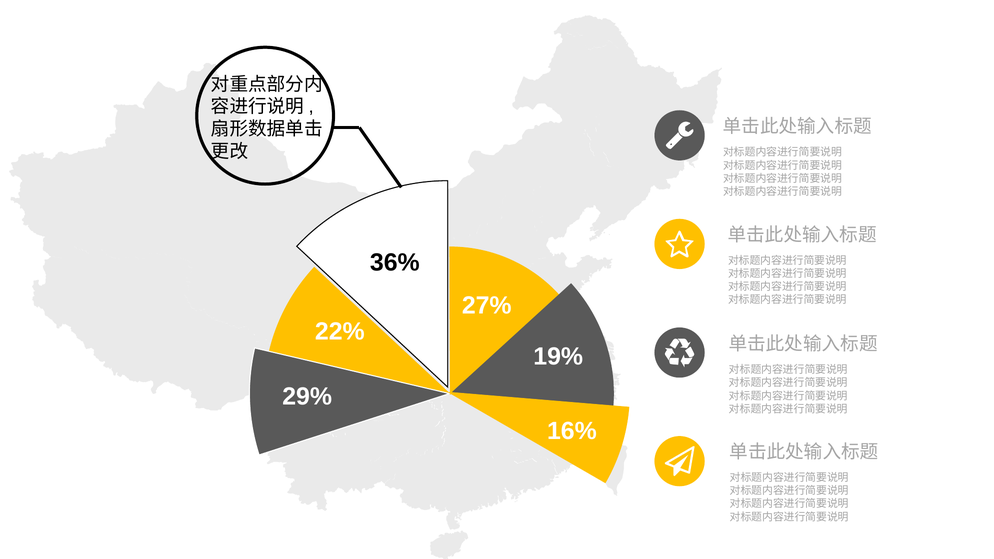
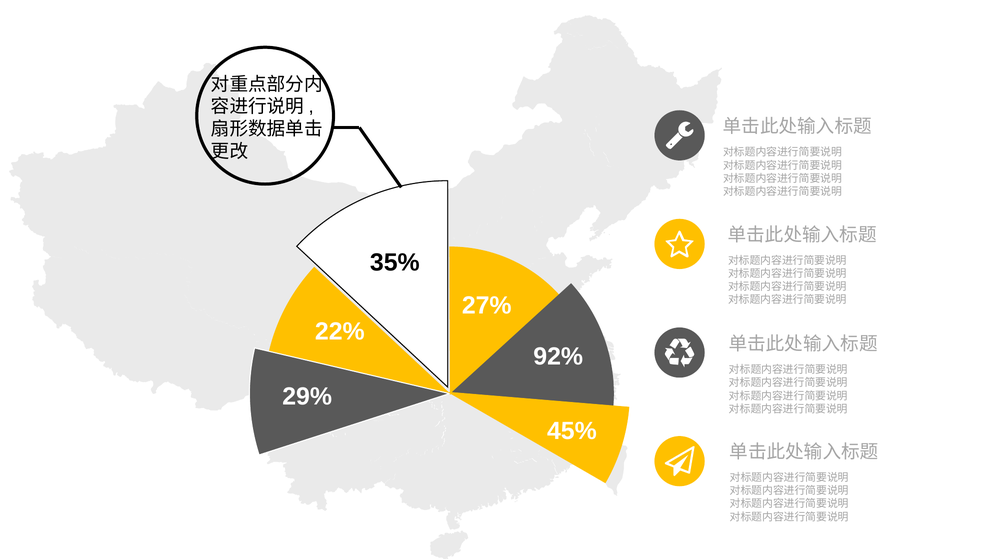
36%: 36% -> 35% (395, 262)
19%: 19% -> 92% (558, 357)
16%: 16% -> 45% (572, 431)
